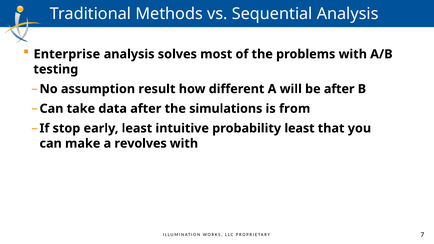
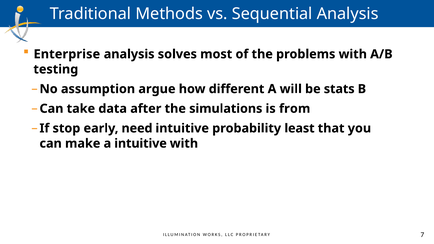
result: result -> argue (157, 89)
be after: after -> stats (339, 89)
early least: least -> need (137, 128)
a revolves: revolves -> intuitive (141, 144)
